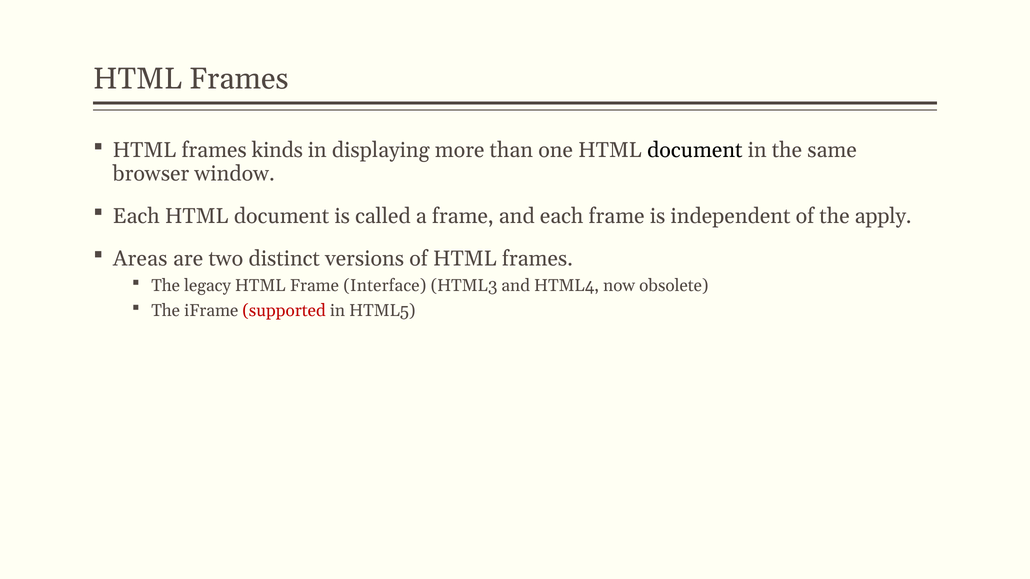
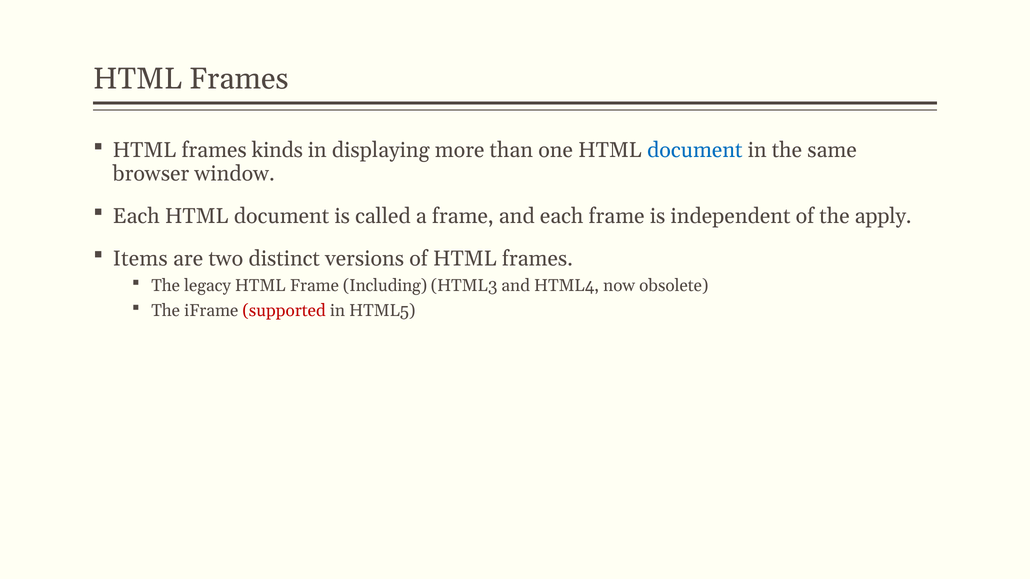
document colour: black -> blue (695, 151)
Areas: Areas -> Items (140, 259)
Interface: Interface -> Including (385, 286)
